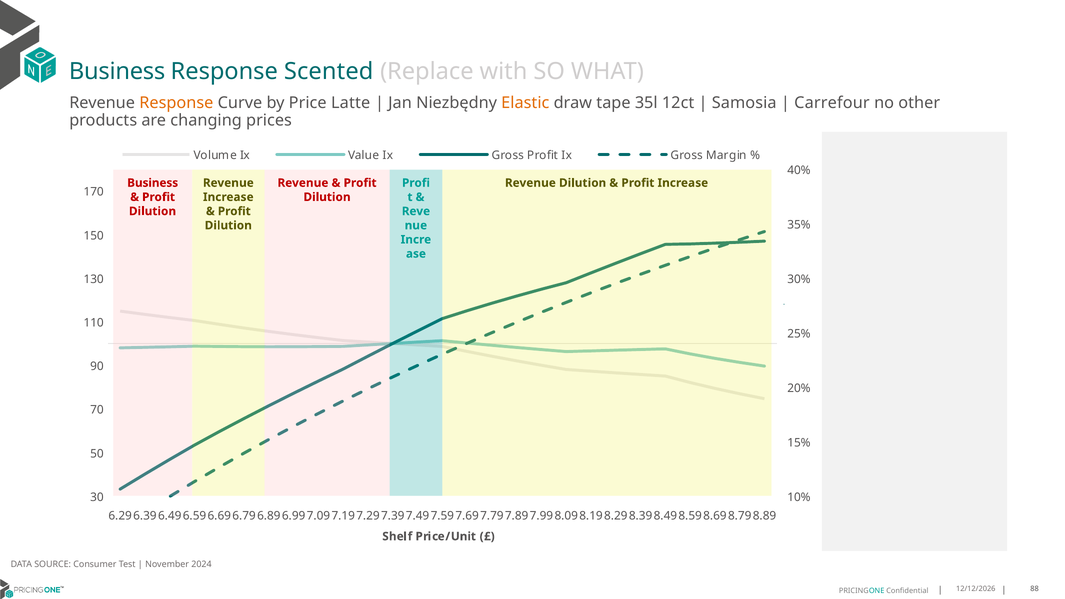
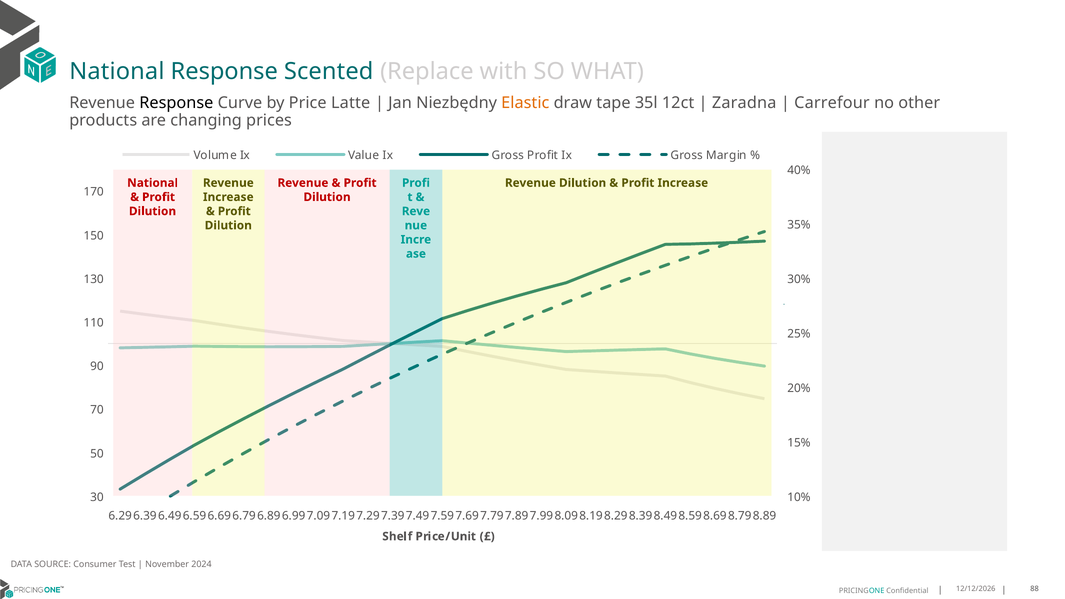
Business: Business -> National (117, 72)
Response colour: orange -> black (176, 103)
Samosia: Samosia -> Zaradna (744, 103)
Business: Business -> National (153, 183)
